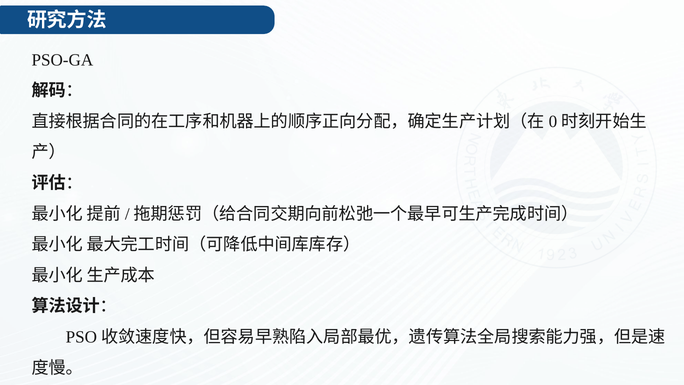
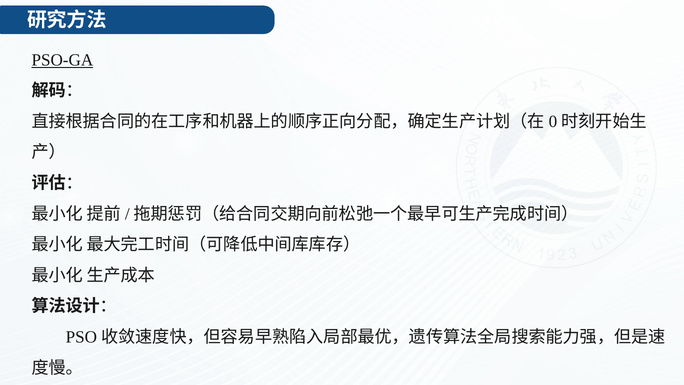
PSO-GA underline: none -> present (62, 60)
